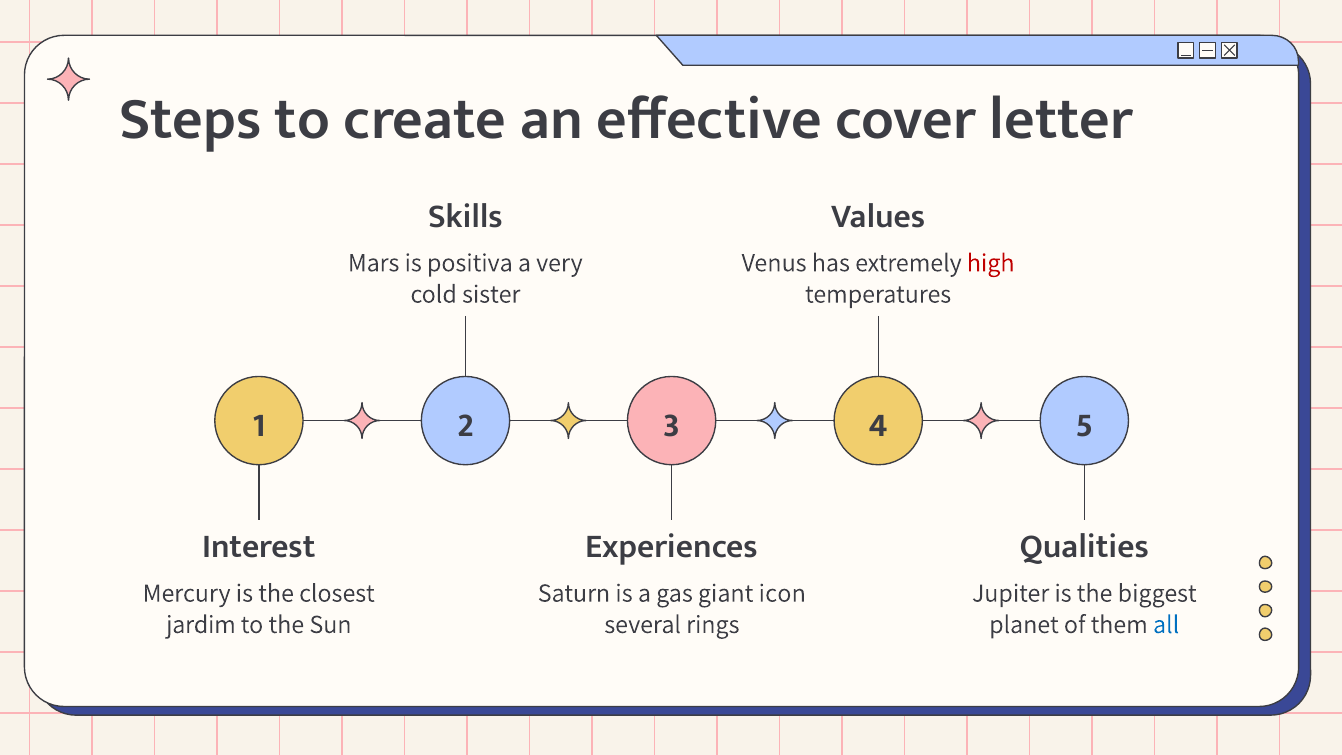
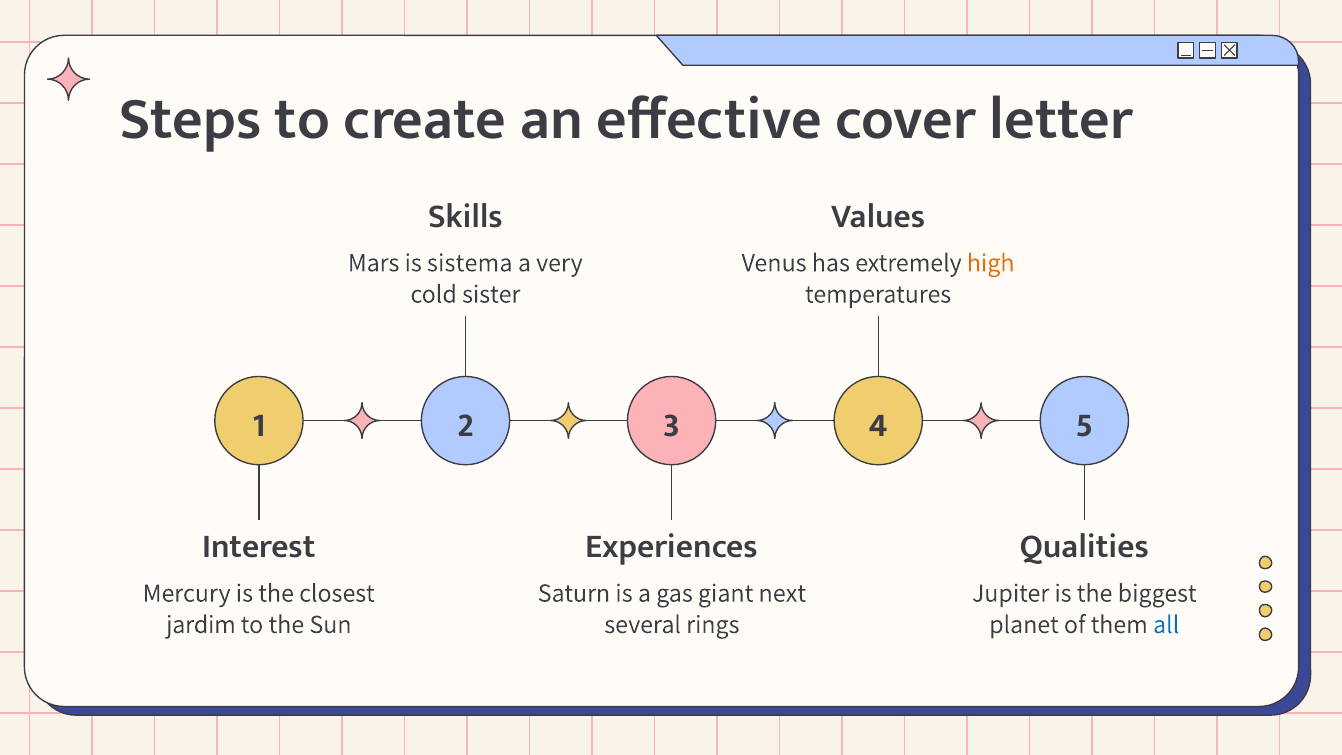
positiva: positiva -> sistema (470, 263)
high colour: red -> orange (991, 263)
icon: icon -> next (782, 593)
